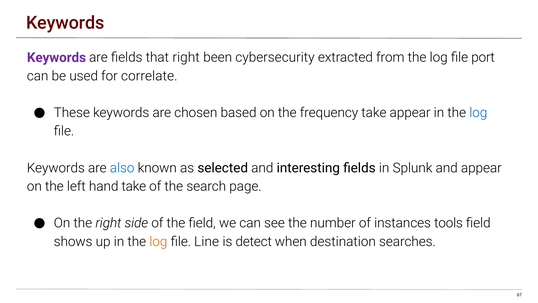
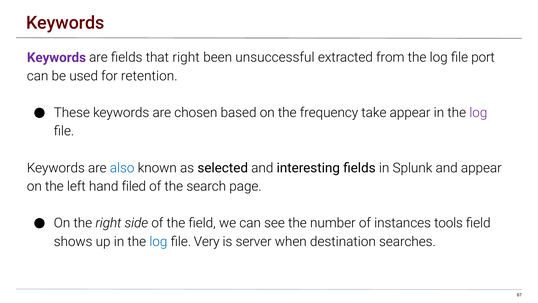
cybersecurity: cybersecurity -> unsuccessful (275, 57)
correlate: correlate -> retention (149, 76)
log colour: blue -> purple (478, 113)
hand take: take -> filed (134, 186)
log colour: orange -> blue (158, 241)
Line: Line -> Very (207, 241)
detect: detect -> server (254, 241)
